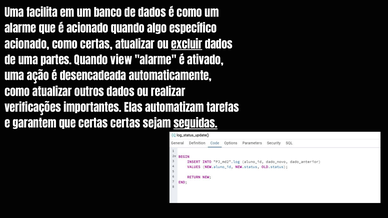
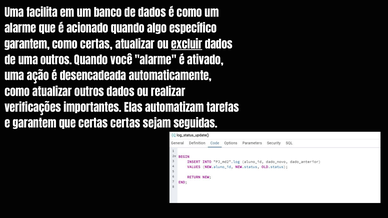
acionado: acionado -> garantem (27, 45)
uma partes: partes -> outros (56, 61)
view: view -> você (121, 61)
seguidas underline: present -> none (196, 124)
